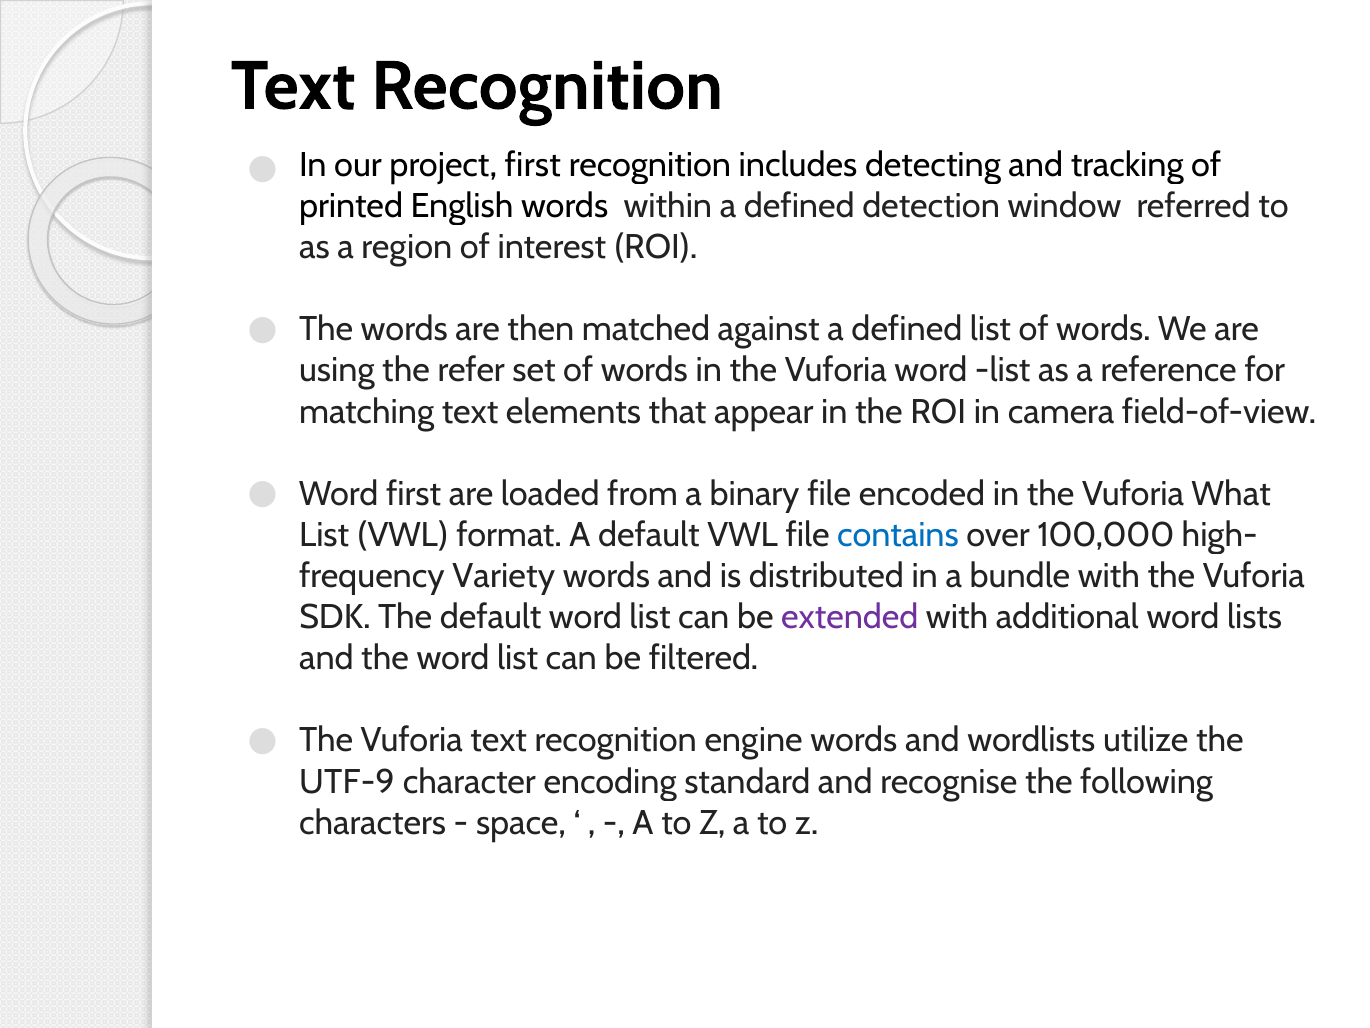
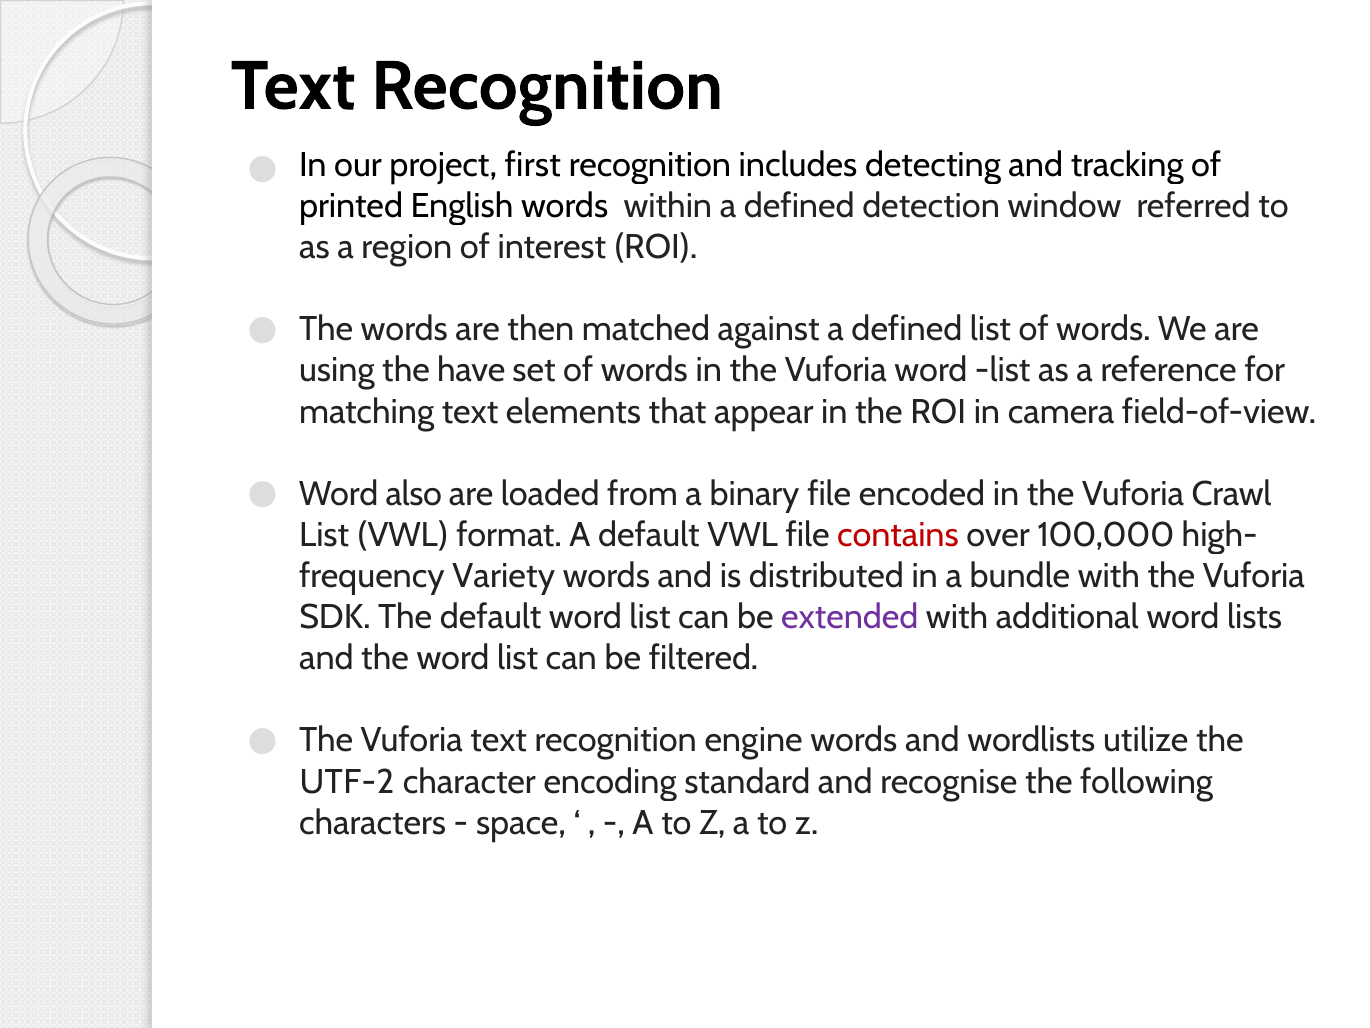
refer: refer -> have (471, 370)
Word first: first -> also (414, 494)
What: What -> Crawl (1232, 494)
contains colour: blue -> red (898, 535)
UTF-9: UTF-9 -> UTF-2 (347, 781)
